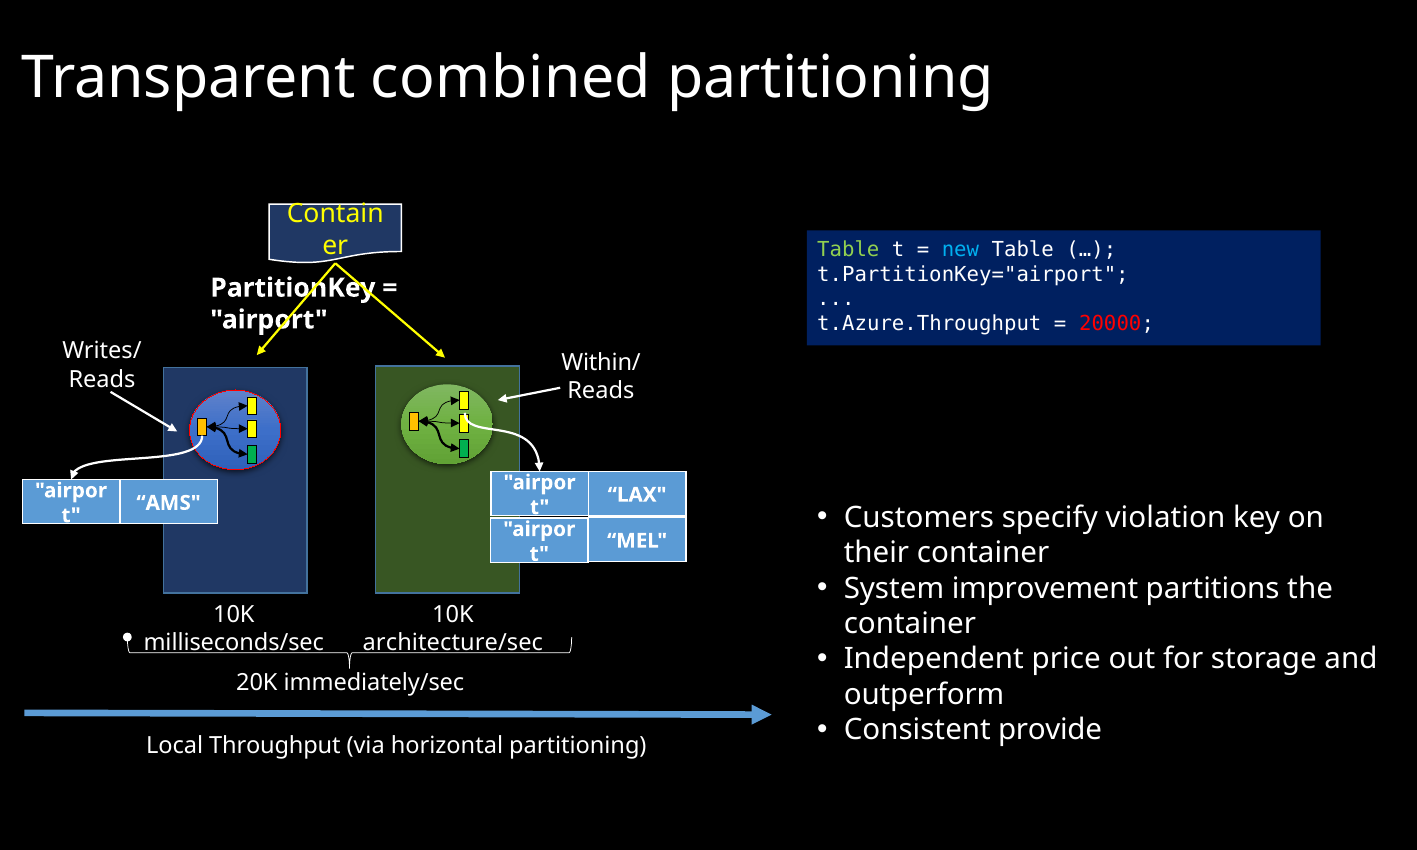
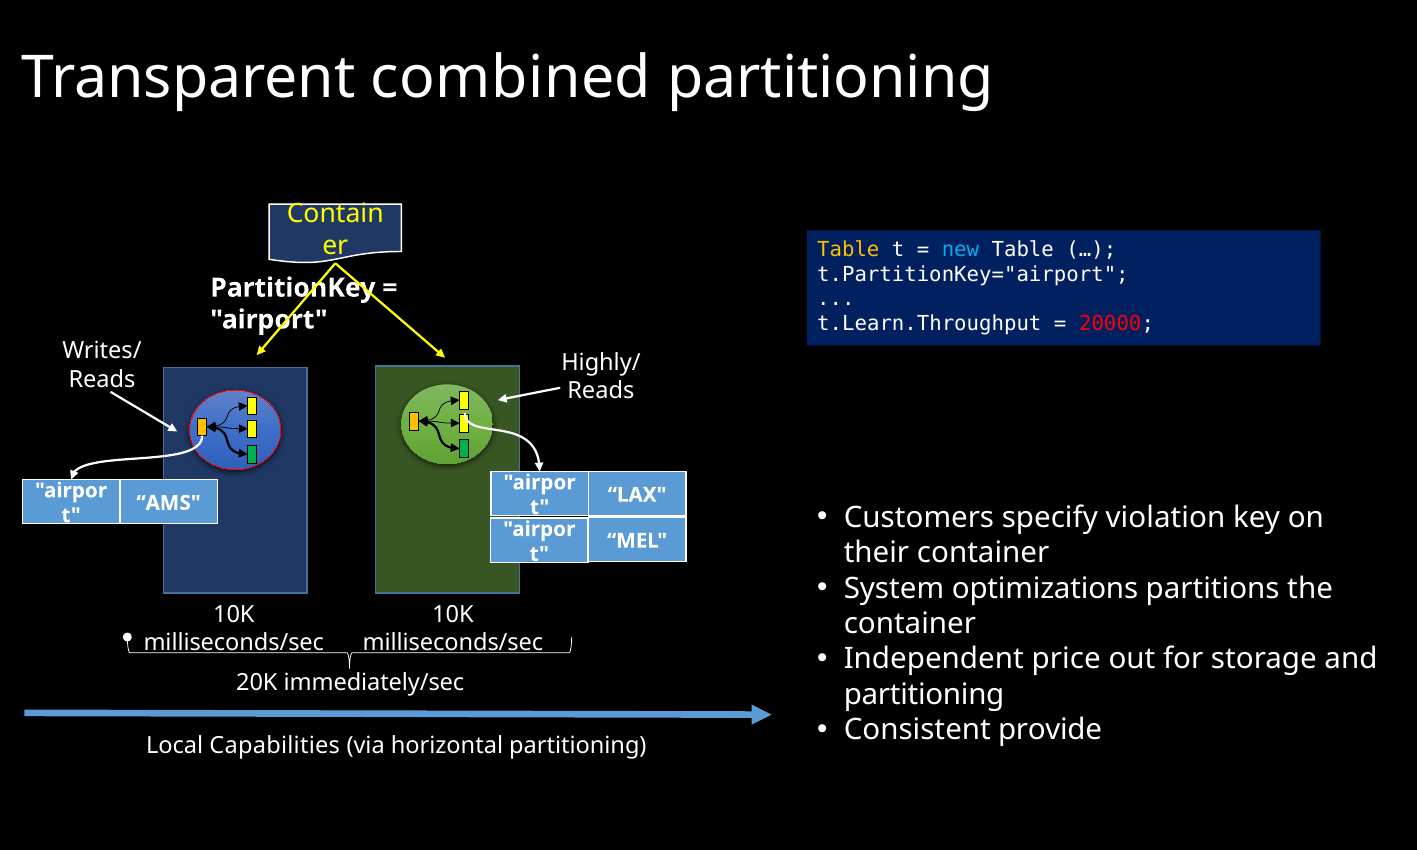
Table colour: light green -> yellow (848, 250)
t.Azure.Throughput: t.Azure.Throughput -> t.Learn.Throughput (929, 324)
Within/: Within/ -> Highly/ (601, 363)
improvement: improvement -> optimizations (1045, 588)
architecture/sec: architecture/sec -> milliseconds/sec (453, 643)
outperform: outperform -> partitioning (924, 695)
Throughput: Throughput -> Capabilities (275, 746)
